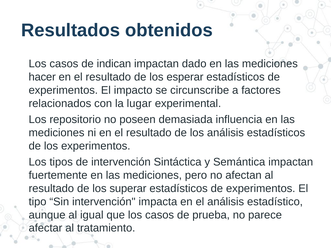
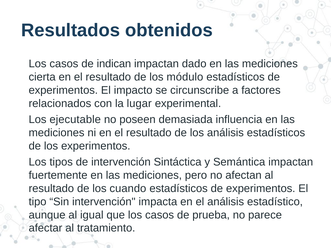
hacer: hacer -> cierta (42, 77)
esperar: esperar -> módulo (185, 77)
repositorio: repositorio -> ejecutable (75, 120)
superar: superar -> cuando (128, 189)
